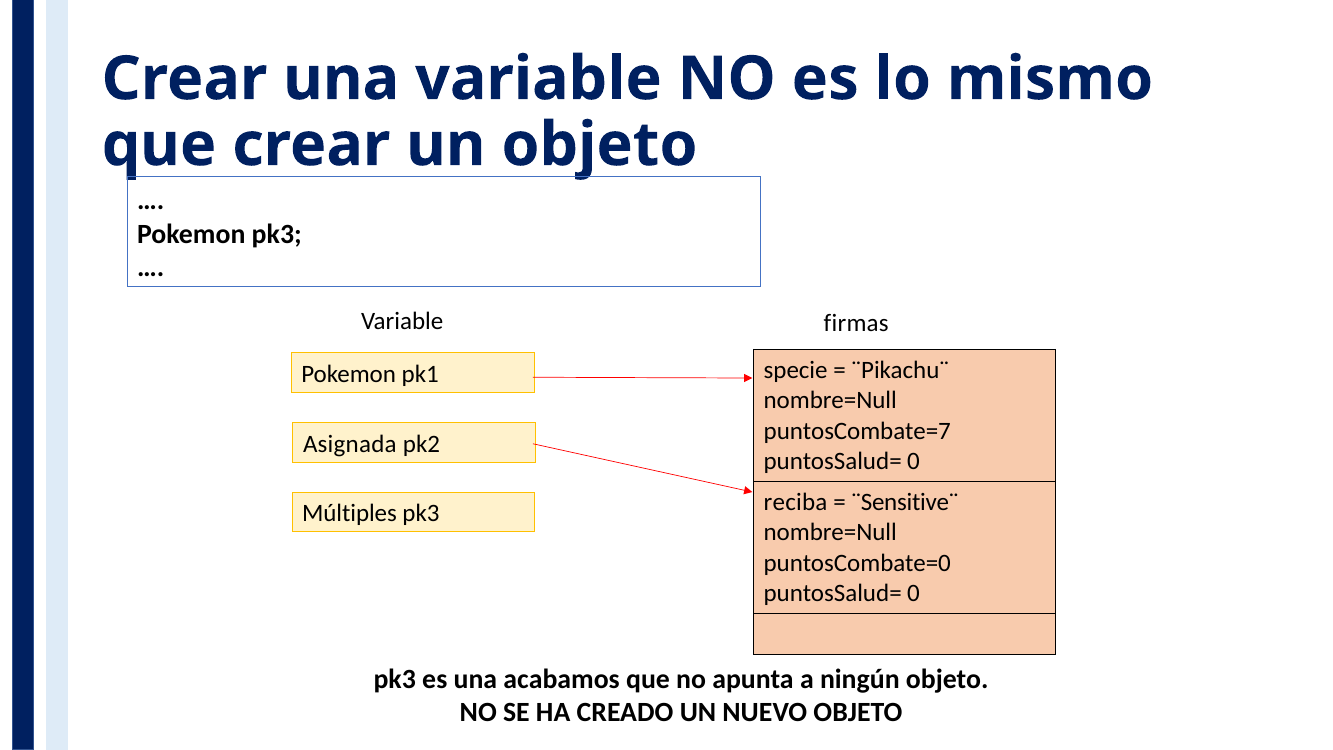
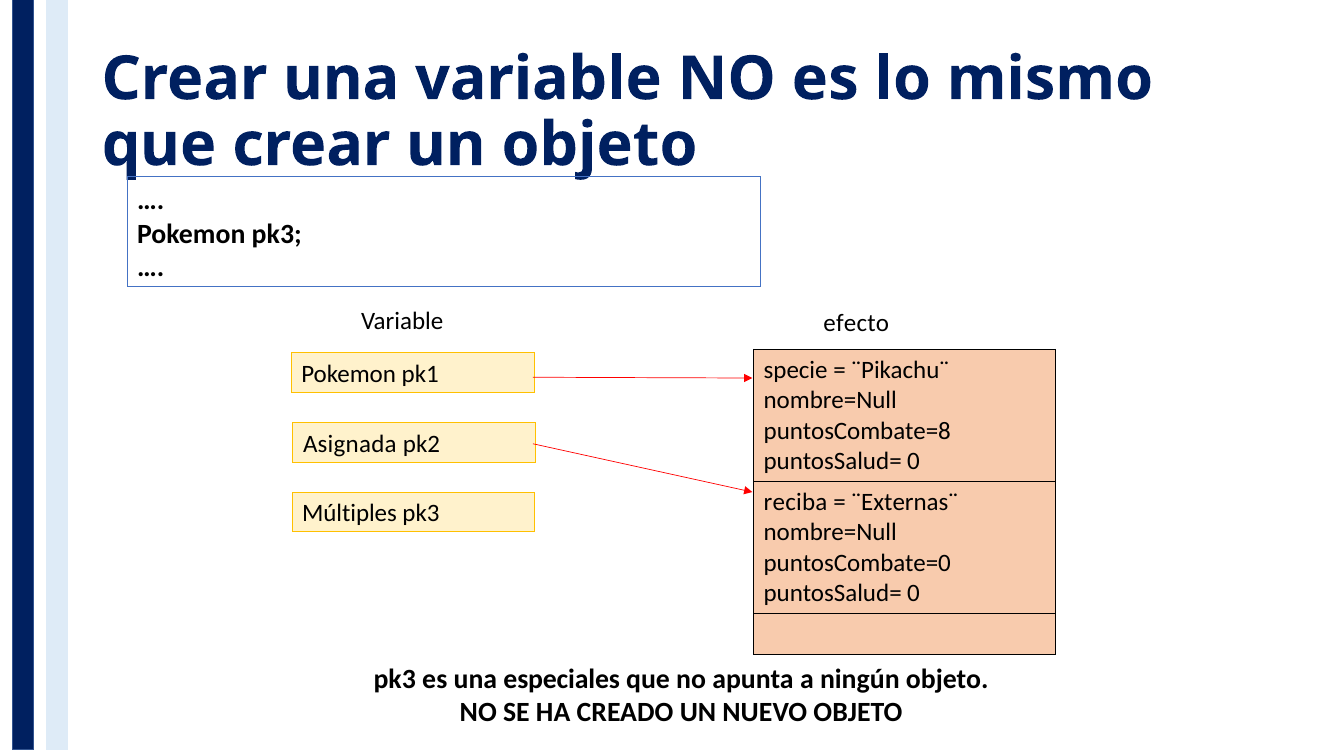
firmas: firmas -> efecto (856, 323)
puntosCombate=7: puntosCombate=7 -> puntosCombate=8 (857, 431)
¨Sensitive¨: ¨Sensitive¨ -> ¨Externas¨ (905, 502)
acabamos: acabamos -> especiales (562, 679)
